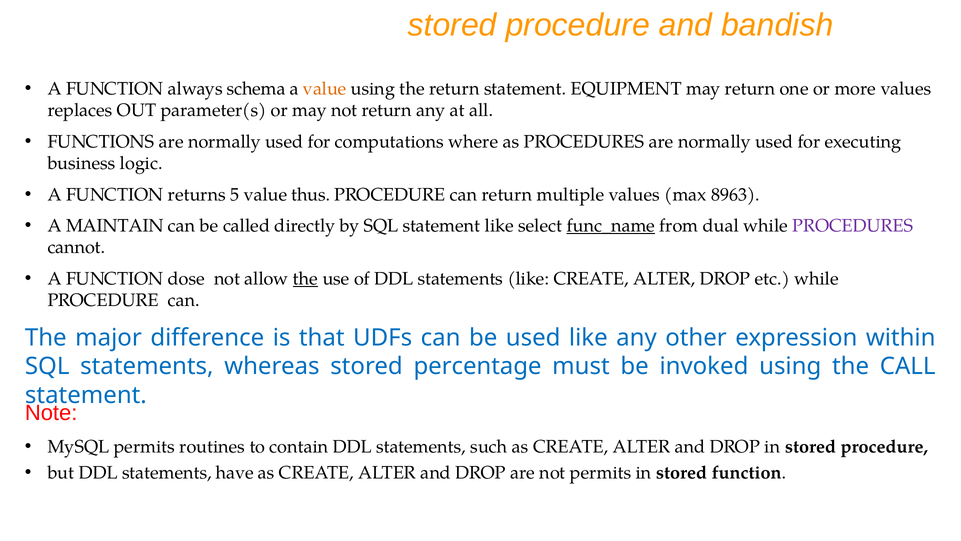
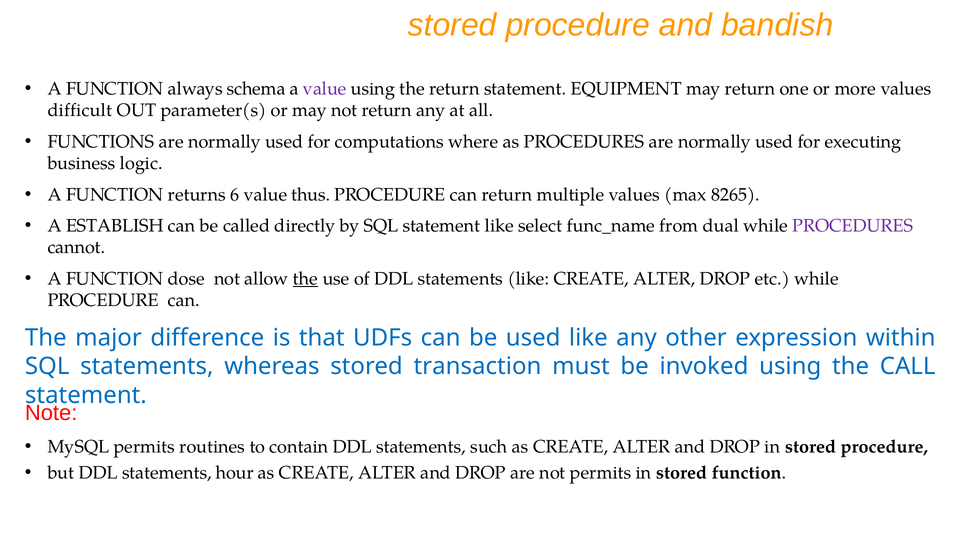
value colour: orange -> purple (325, 89)
replaces: replaces -> difficult (80, 110)
5: 5 -> 6 (235, 194)
8963: 8963 -> 8265 (736, 194)
MAINTAIN: MAINTAIN -> ESTABLISH (115, 226)
func_name underline: present -> none (611, 226)
percentage: percentage -> transaction (477, 366)
have: have -> hour (235, 473)
